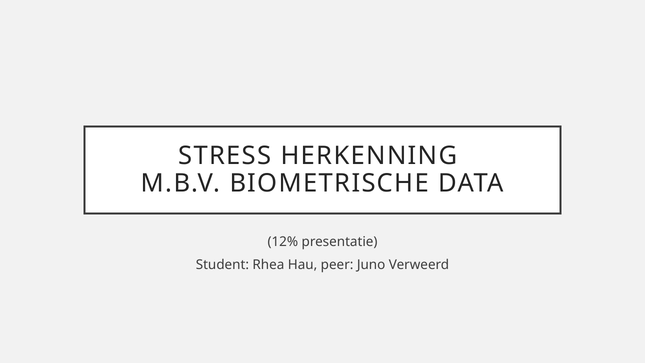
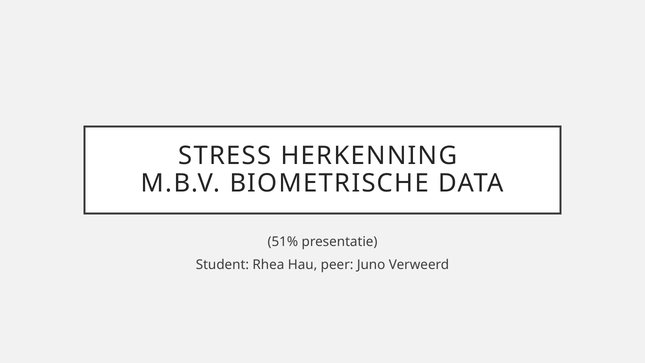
12%: 12% -> 51% (283, 242)
